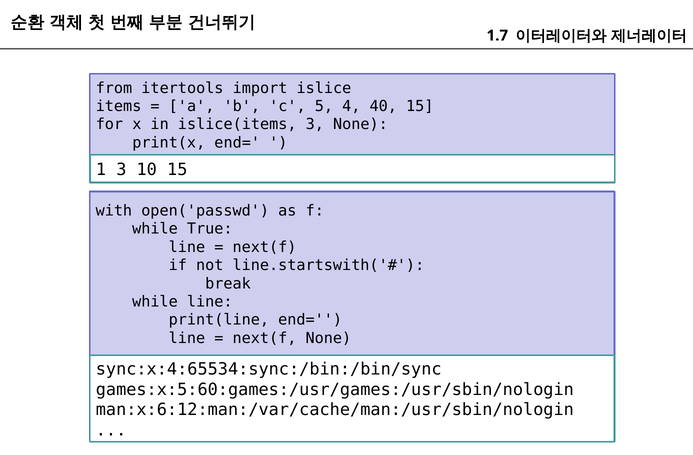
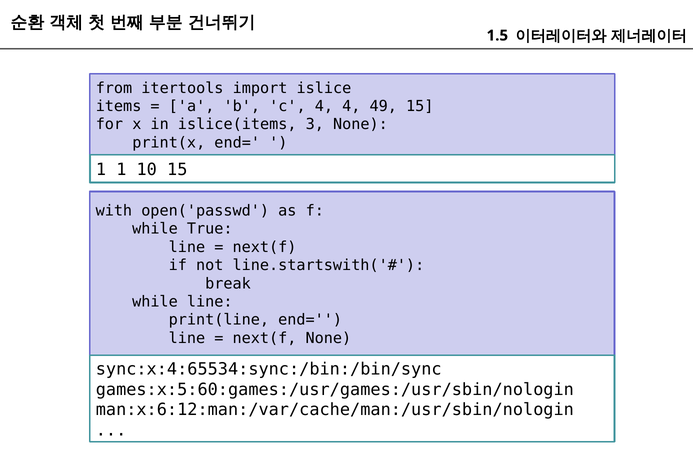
1.7: 1.7 -> 1.5 (497, 36)
c 5: 5 -> 4 (324, 106)
40: 40 -> 49 (383, 106)
1 3: 3 -> 1 (121, 170)
